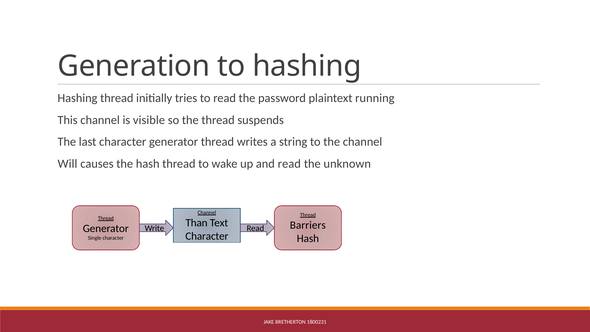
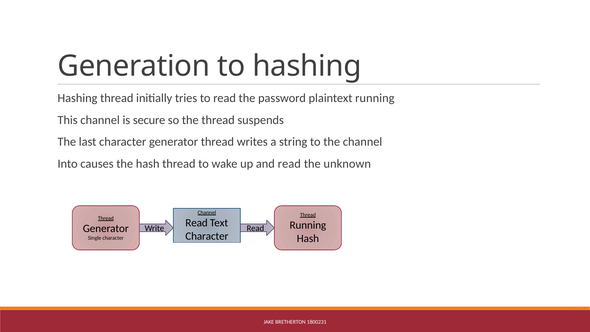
visible: visible -> secure (149, 120)
Will: Will -> Into (68, 164)
Than: Than -> Read (197, 223)
Barriers: Barriers -> Running (308, 225)
